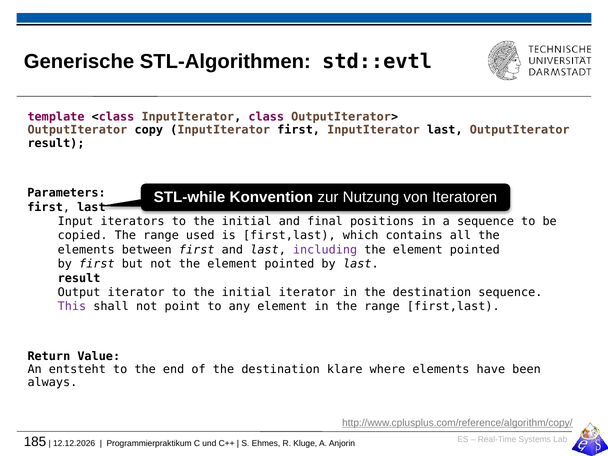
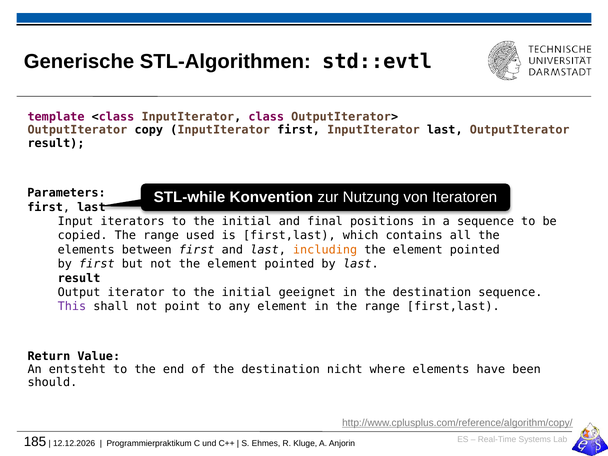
including colour: purple -> orange (325, 250)
initial iterator: iterator -> geeignet (307, 292)
klare: klare -> nicht (345, 369)
always: always -> should (52, 383)
